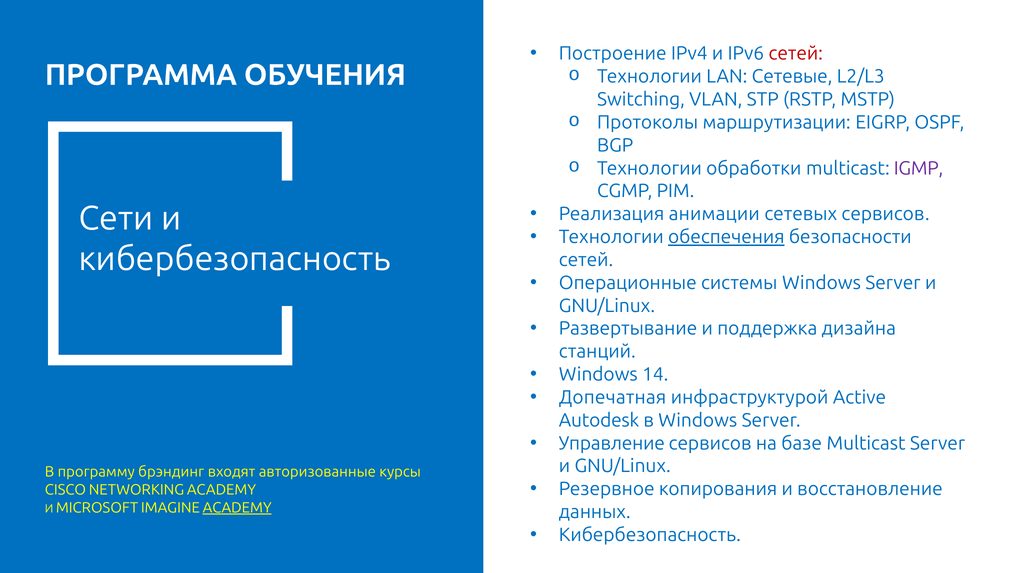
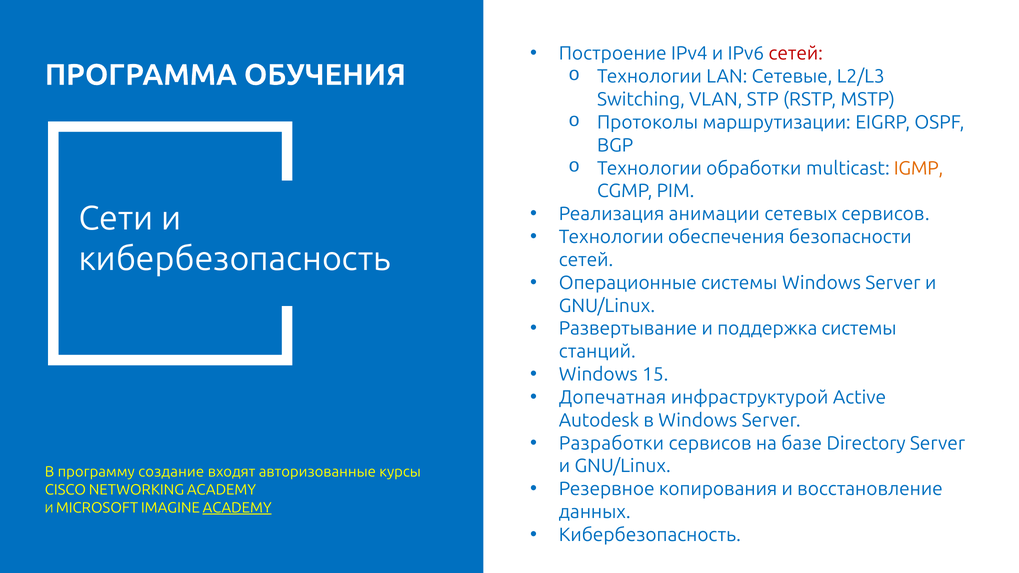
IGMP colour: purple -> orange (919, 168)
обеспечения underline: present -> none (726, 237)
поддержка дизайна: дизайна -> системы (859, 329)
14: 14 -> 15 (655, 375)
Управление: Управление -> Разработки (611, 443)
базе Multicast: Multicast -> Directory (866, 443)
брэндинг: брэндинг -> создание (171, 472)
